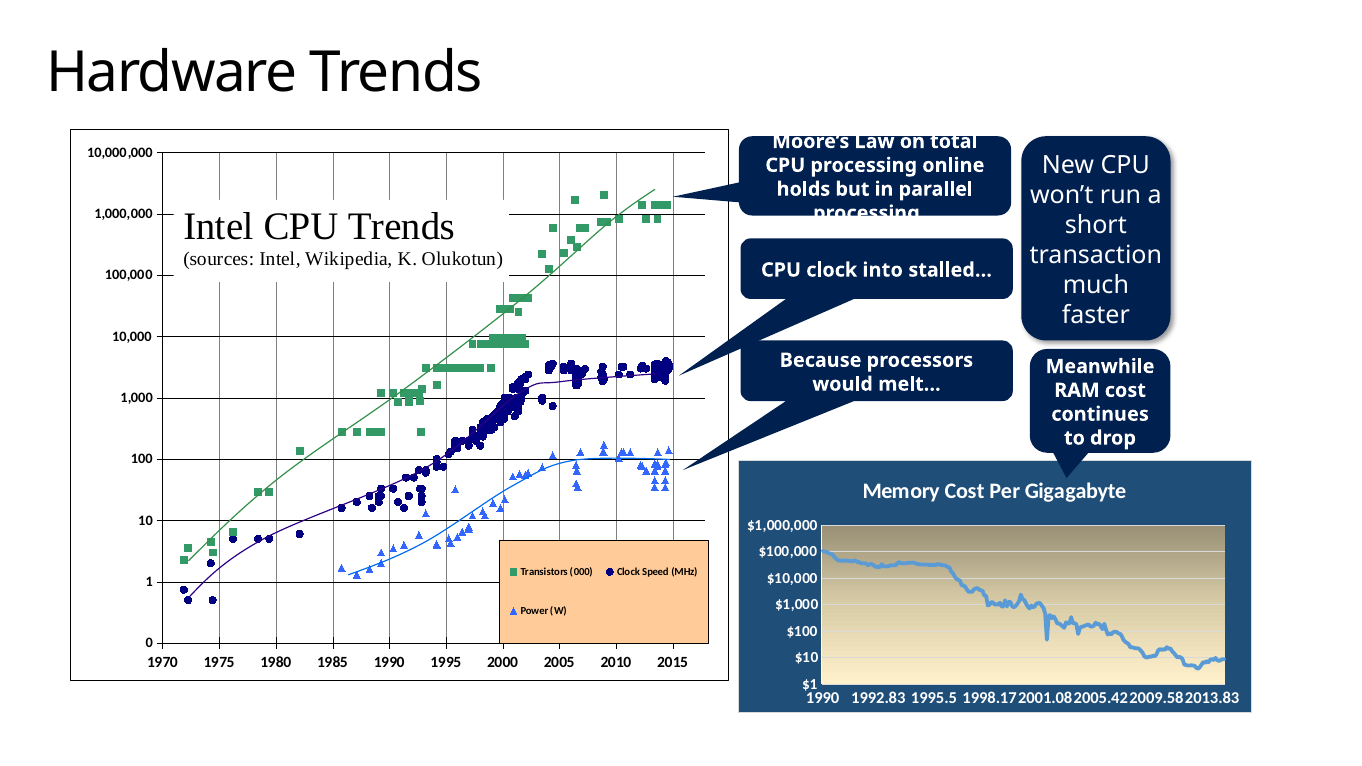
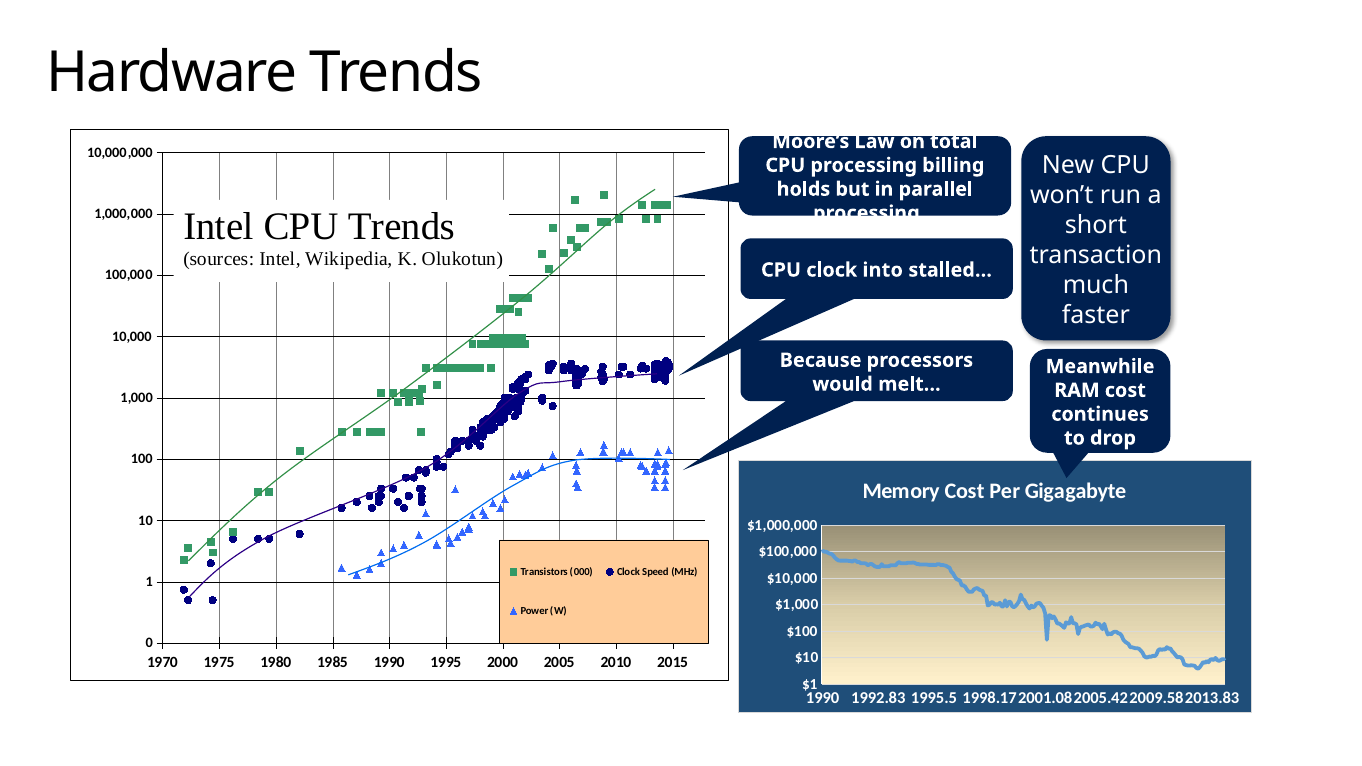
online: online -> billing (953, 165)
